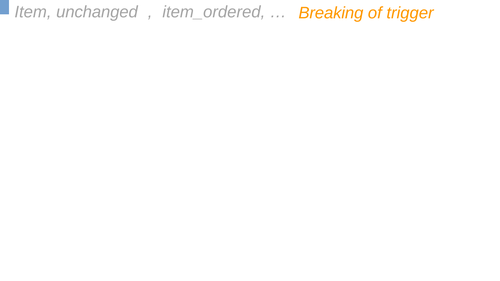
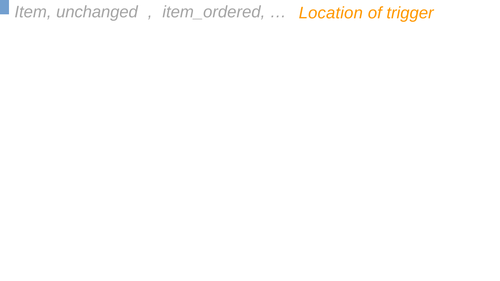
Breaking: Breaking -> Location (331, 13)
